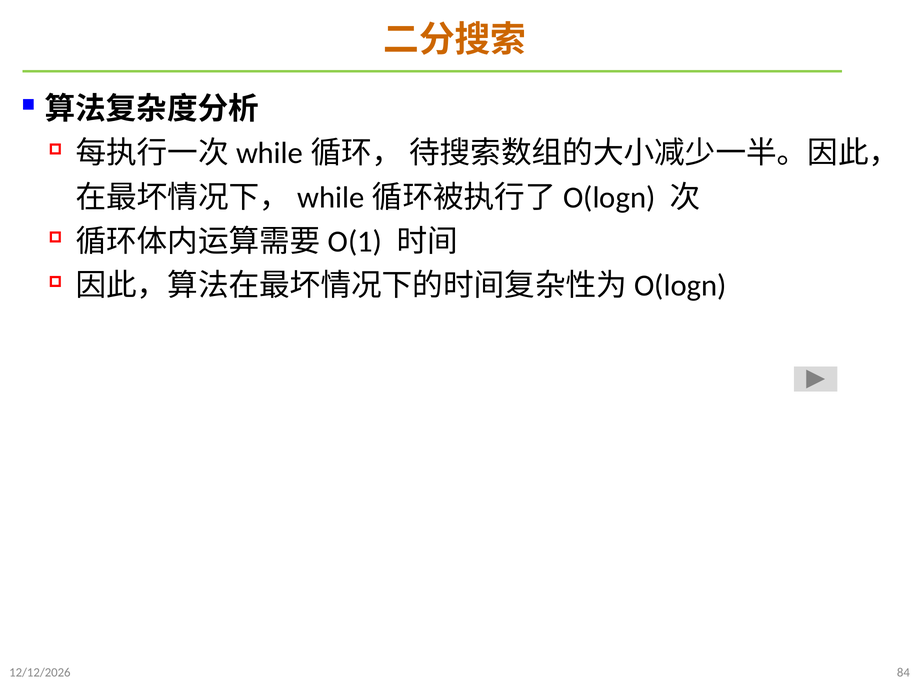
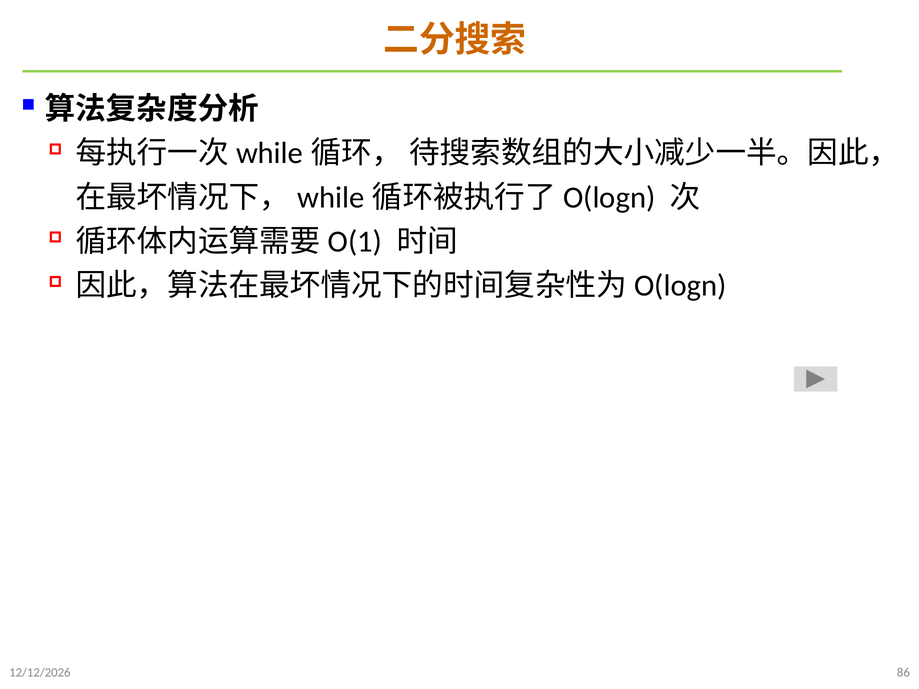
84: 84 -> 86 (903, 673)
